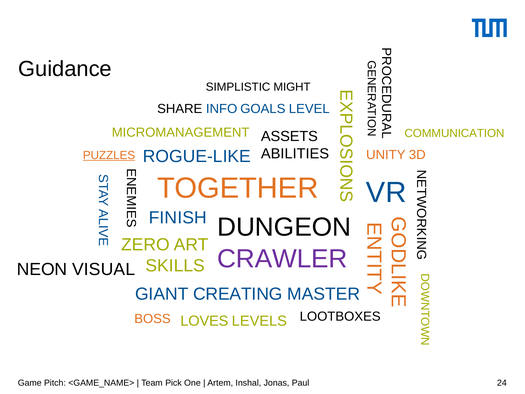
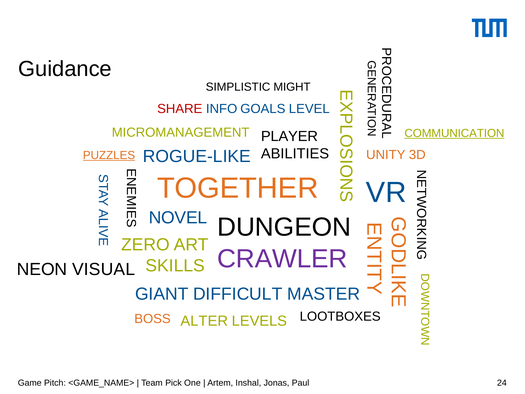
SHARE colour: black -> red (180, 109)
COMMUNICATION underline: none -> present (454, 133)
ASSETS: ASSETS -> PLAYER (289, 136)
FINISH: FINISH -> NOVEL (178, 218)
CREATING: CREATING -> DIFFICULT (238, 294)
LOVES: LOVES -> ALTER (204, 321)
